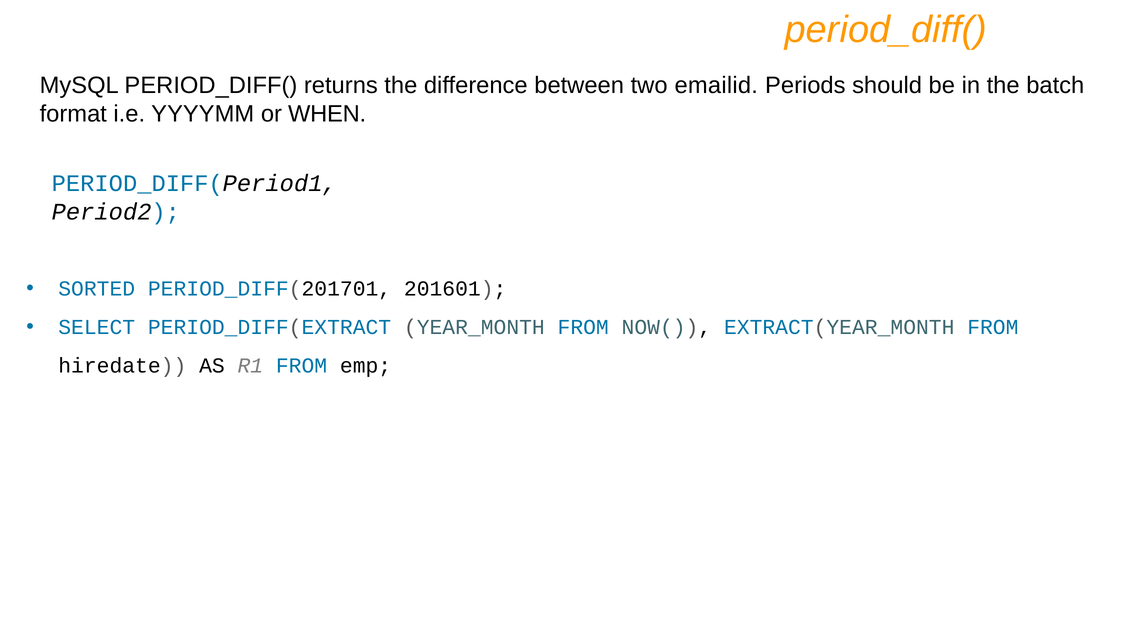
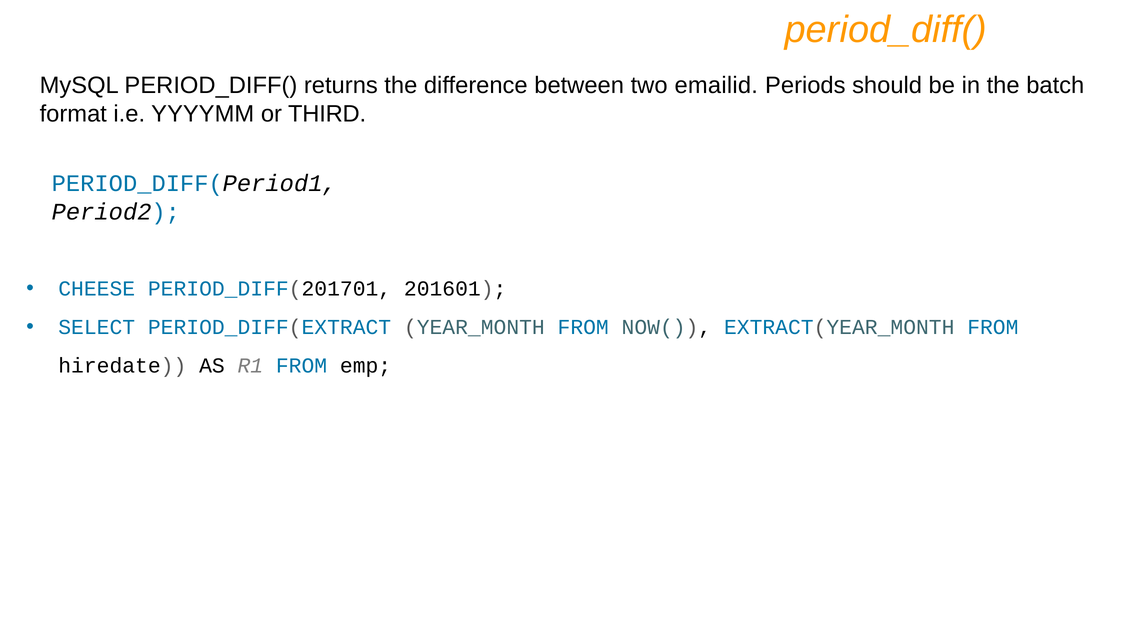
WHEN: WHEN -> THIRD (327, 114)
SORTED: SORTED -> CHEESE (97, 289)
